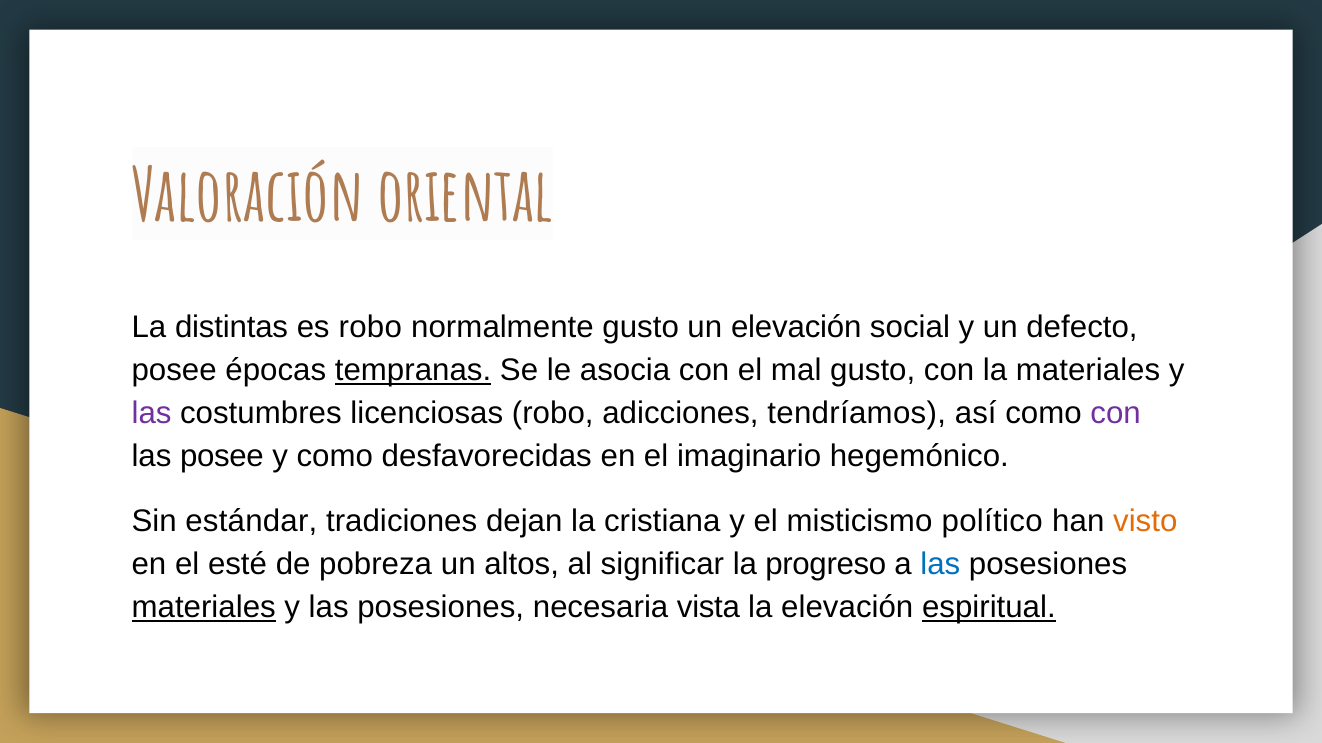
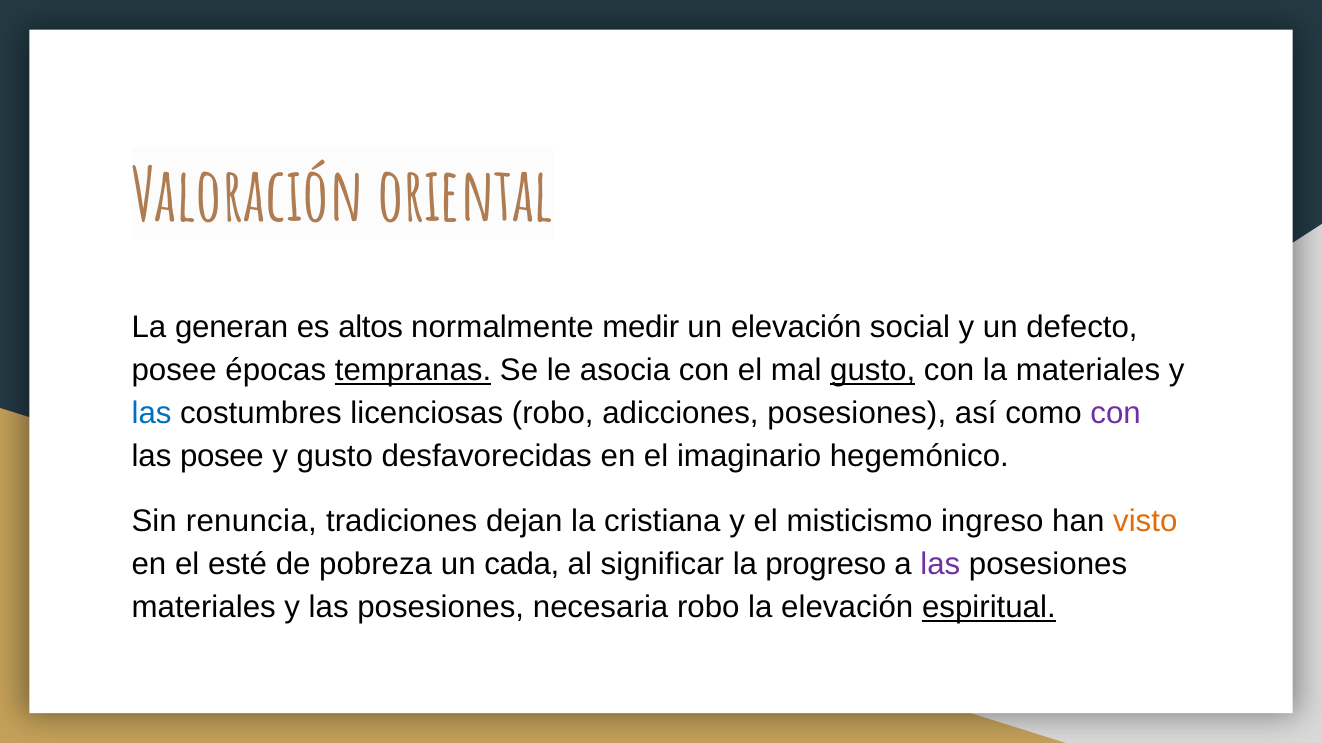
distintas: distintas -> generan (232, 328)
es robo: robo -> altos (371, 328)
normalmente gusto: gusto -> medir (641, 328)
gusto underline: none -> present (873, 371)
las colour: purple -> blue (152, 414)
adicciones tendríamos: tendríamos -> posesiones (857, 414)
y como: como -> gusto (335, 457)
estándar: estándar -> renuncia (251, 522)
político: político -> ingreso (992, 522)
altos: altos -> cada (522, 565)
las colour: blue -> purple (940, 565)
materiales underline: present -> none (204, 608)
necesaria vista: vista -> robo (708, 608)
